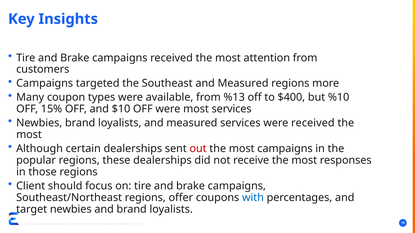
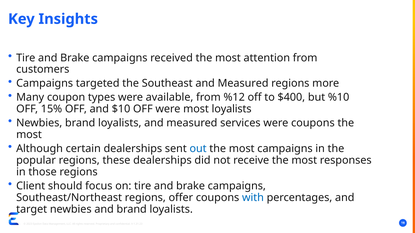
%13: %13 -> %12 (234, 98)
most services: services -> loyalists (232, 109)
were received: received -> coupons (313, 123)
out colour: red -> blue (198, 149)
